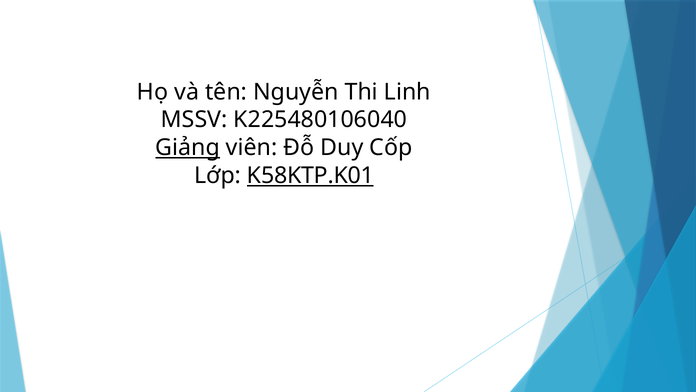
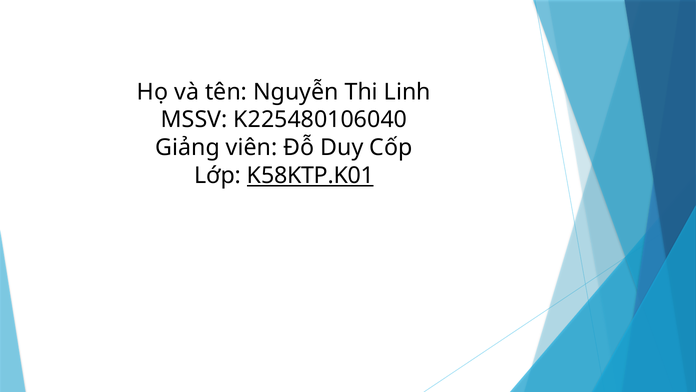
Giảng underline: present -> none (188, 147)
